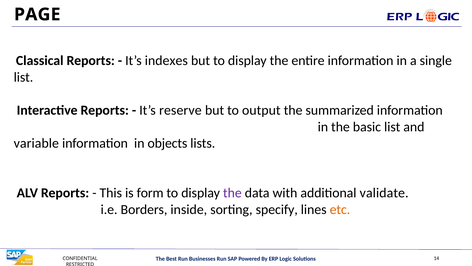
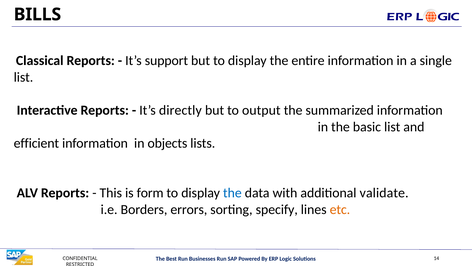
PAGE: PAGE -> BILLS (37, 14)
indexes: indexes -> support (166, 61)
reserve: reserve -> directly (180, 110)
variable: variable -> efficient (36, 143)
the colour: purple -> blue (232, 193)
inside: inside -> errors (189, 209)
